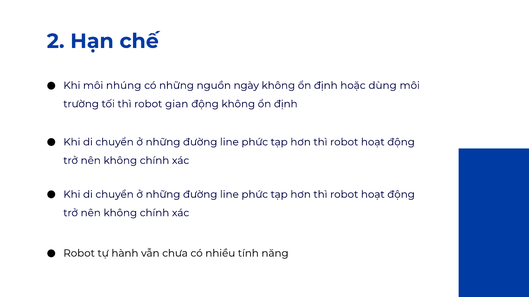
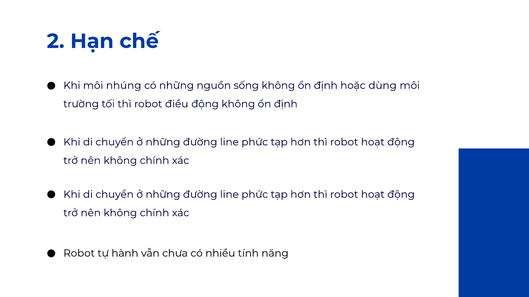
ngày: ngày -> sống (246, 86)
gian: gian -> điều (177, 104)
